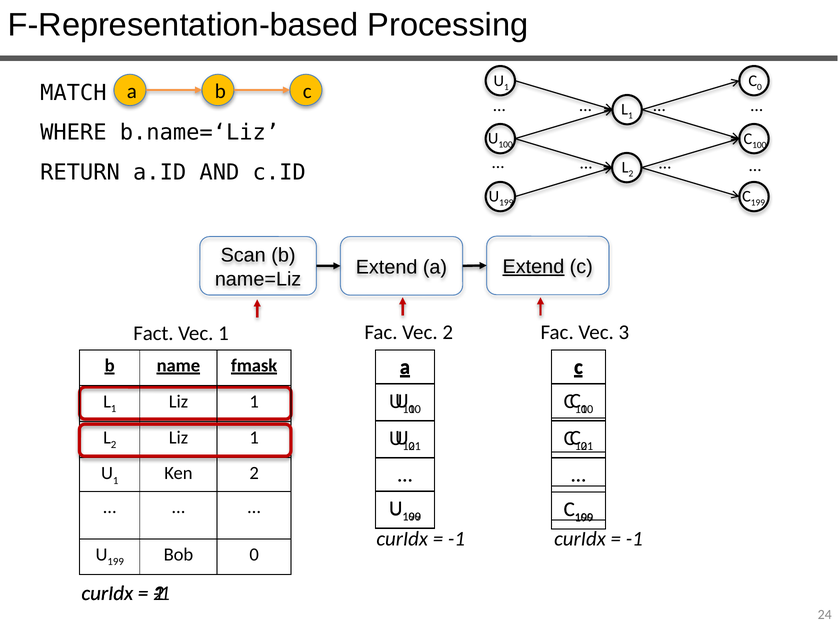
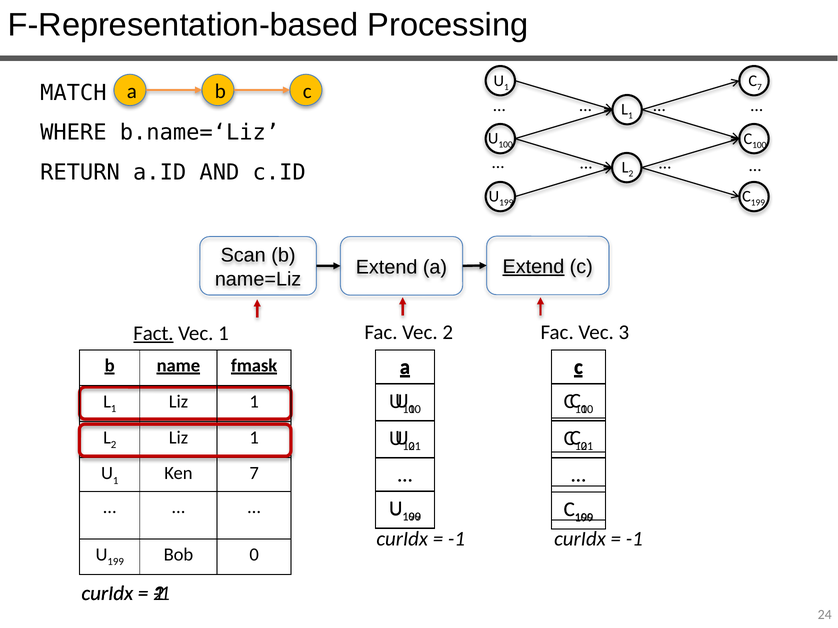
C 0: 0 -> 7 (760, 87)
Fact underline: none -> present (153, 333)
Ken 2: 2 -> 7 (254, 474)
